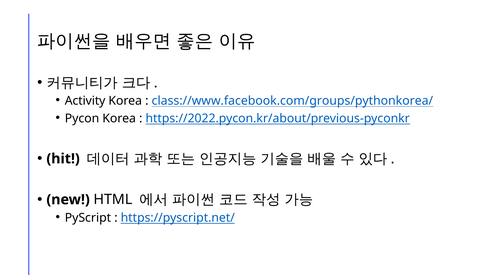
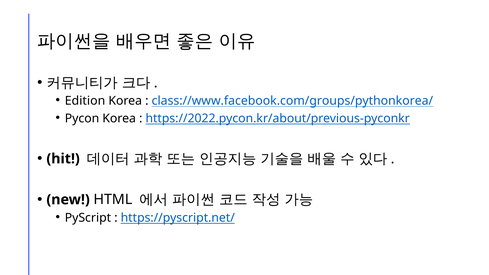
Activity: Activity -> Edition (85, 101)
